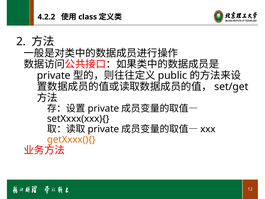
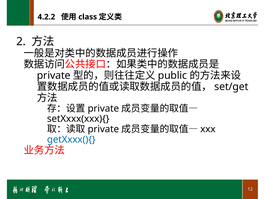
getXxxx(){ colour: orange -> blue (71, 139)
